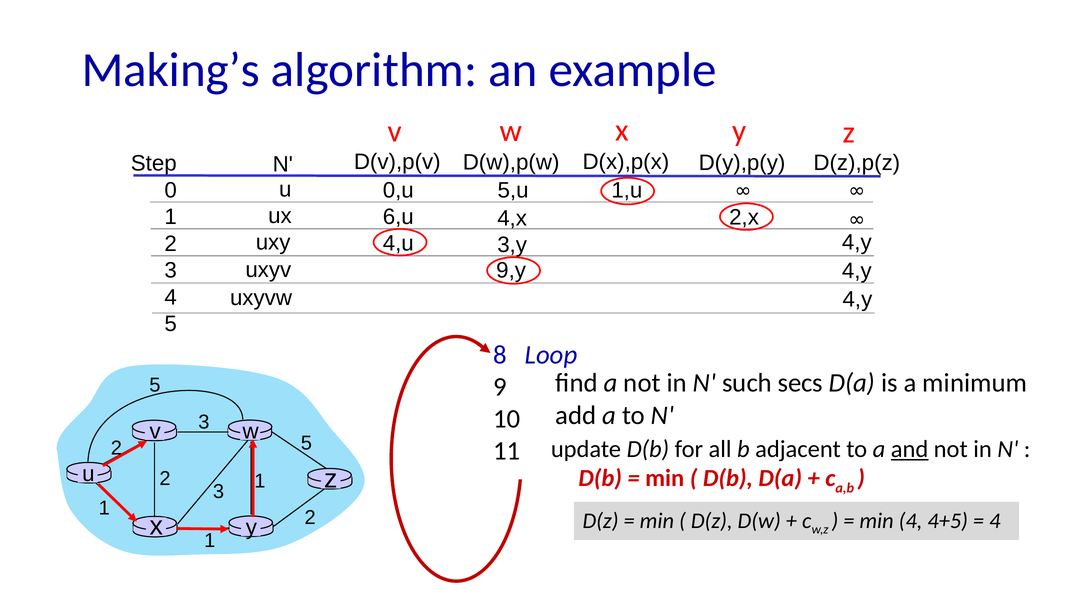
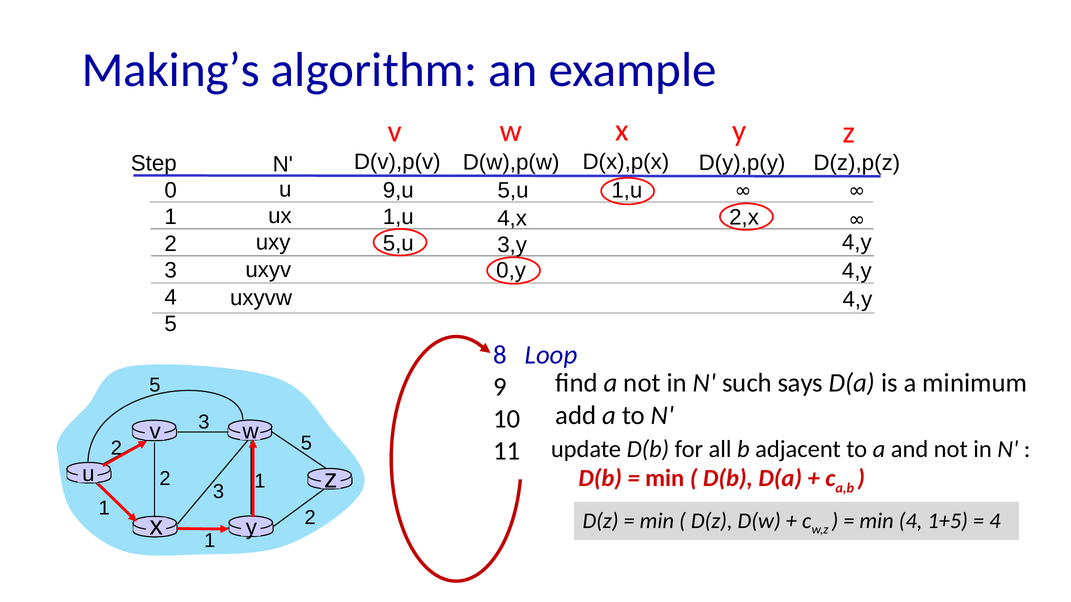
0,u: 0,u -> 9,u (398, 190)
6,u: 6,u -> 1,u (398, 217)
4,u: 4,u -> 5,u (398, 244)
9,y: 9,y -> 0,y (511, 271)
secs: secs -> says (800, 383)
and underline: present -> none (910, 449)
4+5: 4+5 -> 1+5 (948, 521)
